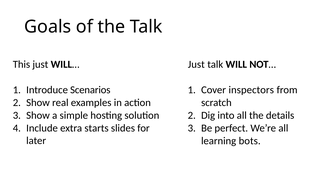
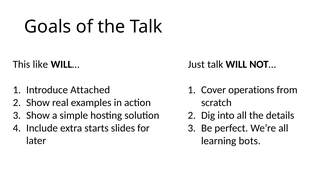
This just: just -> like (40, 64)
Scenarios: Scenarios -> Attached (90, 90)
inspectors: inspectors -> operations (251, 90)
